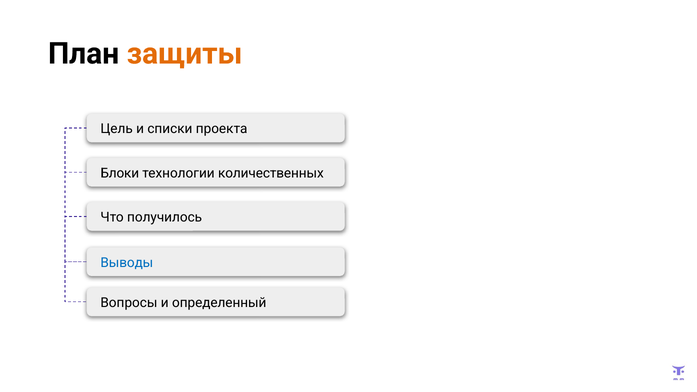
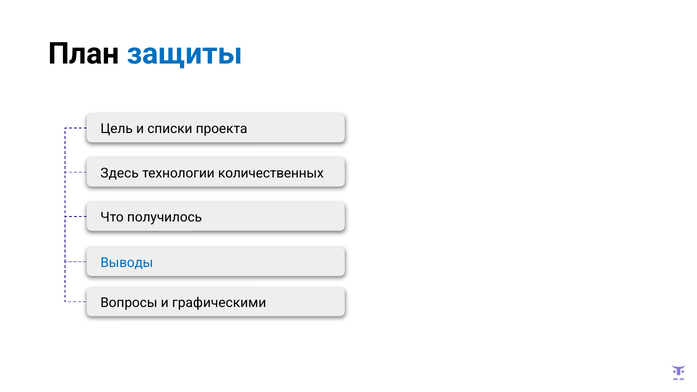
защиты colour: orange -> blue (184, 54)
Блоки: Блоки -> Здесь (120, 173)
определенный: определенный -> графическими (219, 303)
